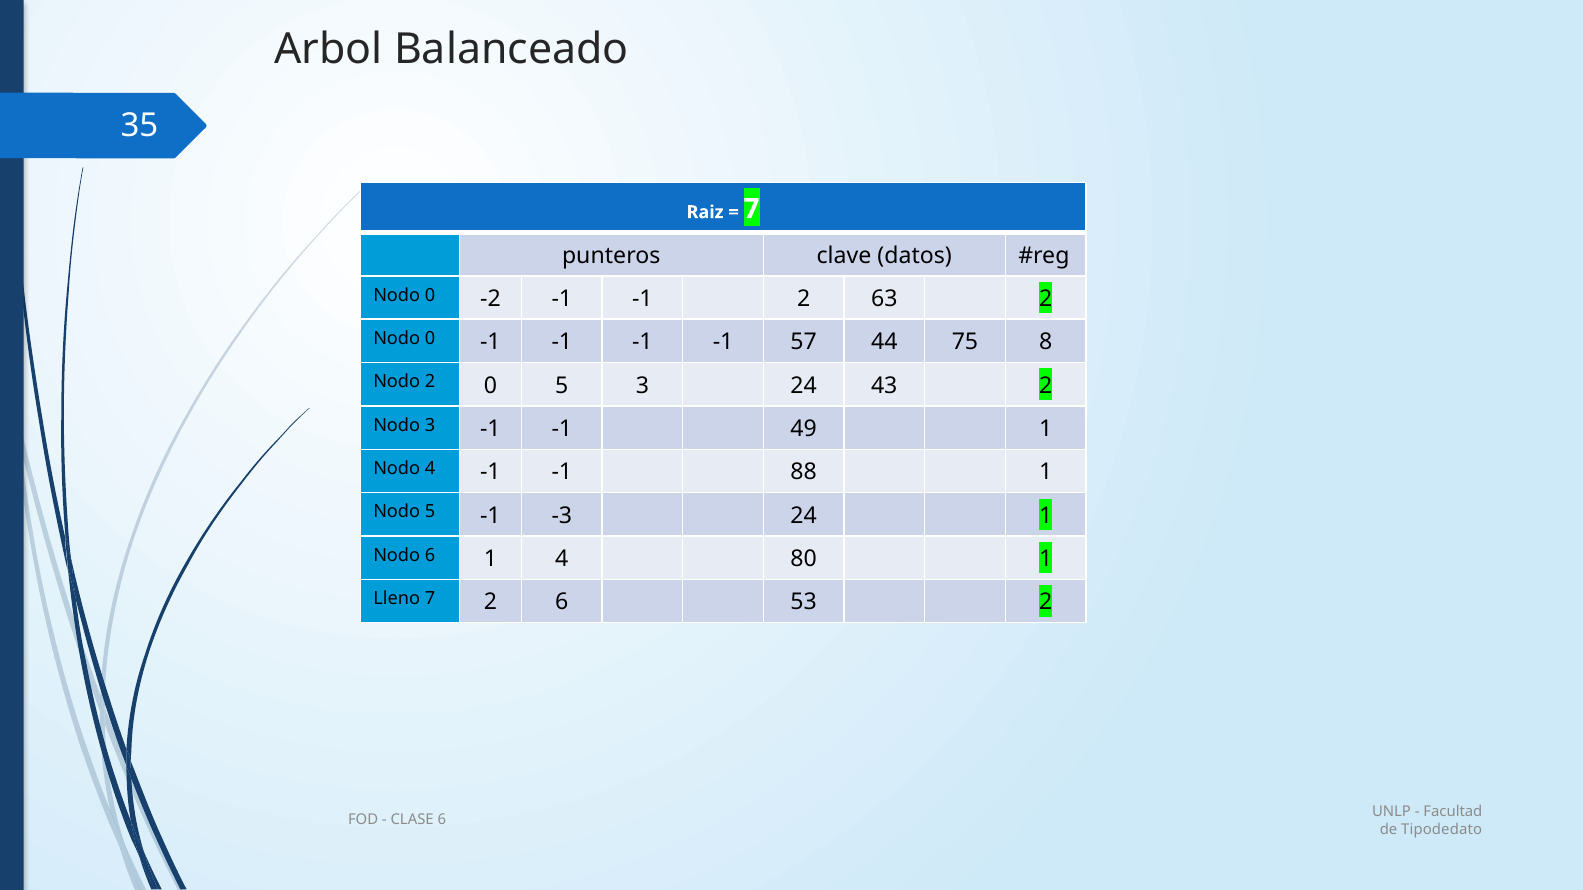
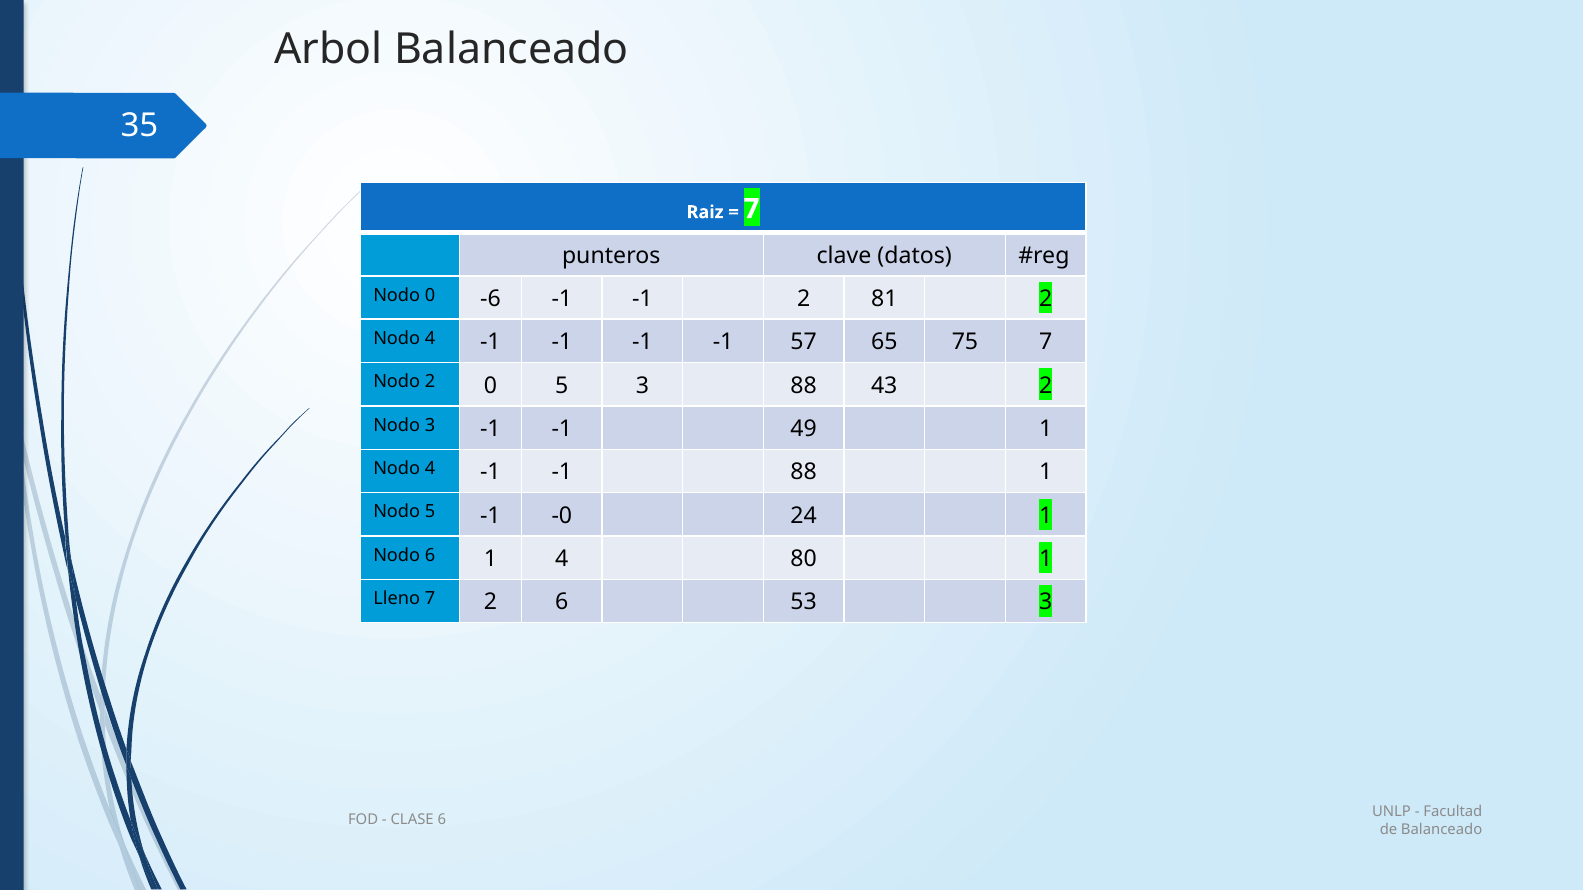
-2: -2 -> -6 (490, 299)
63: 63 -> 81 (884, 299)
0: 0 -> 4 (430, 339)
44: 44 -> 65 (884, 342)
75 8: 8 -> 7 (1046, 342)
3 24: 24 -> 88 (804, 386)
-3: -3 -> -0 (562, 516)
53 2: 2 -> 3 (1046, 603)
de Tipodedato: Tipodedato -> Balanceado (1442, 830)
